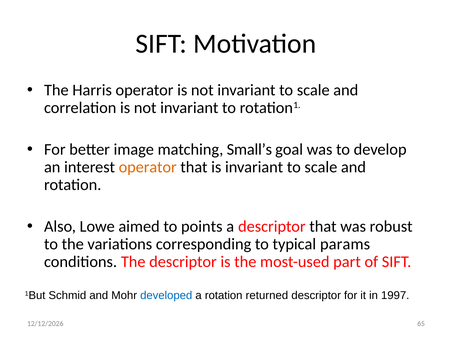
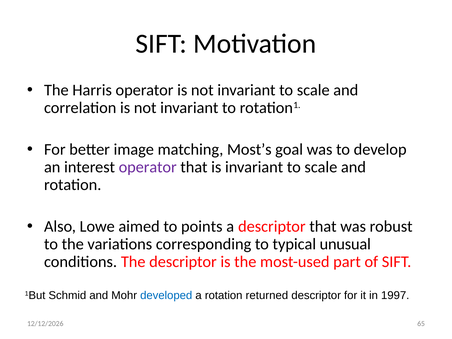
Small’s: Small’s -> Most’s (249, 149)
operator colour: orange -> purple (148, 167)
params: params -> unusual (345, 244)
